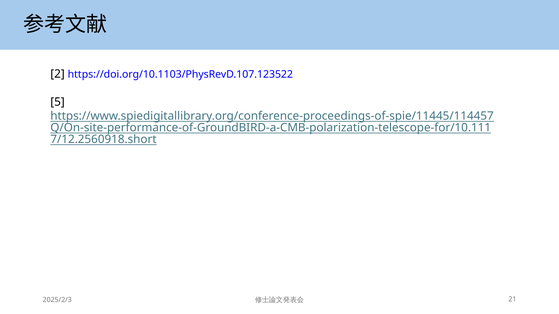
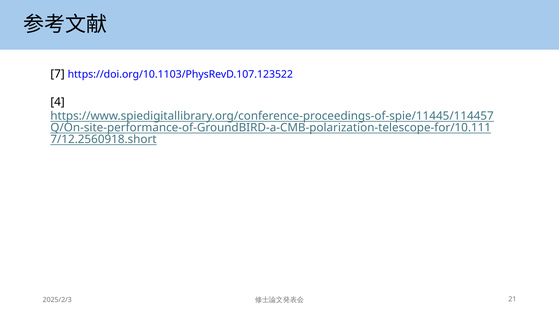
2: 2 -> 7 (58, 74)
5: 5 -> 4 (58, 102)
